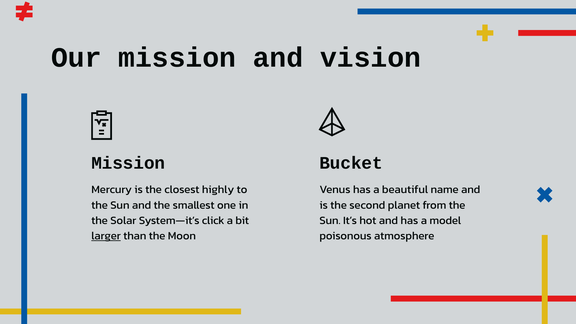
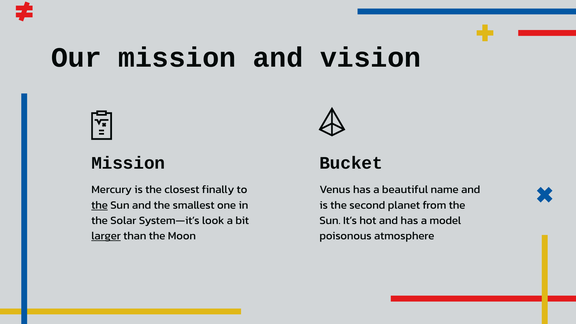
highly: highly -> finally (218, 190)
the underline: none -> present (100, 205)
click: click -> look (213, 220)
